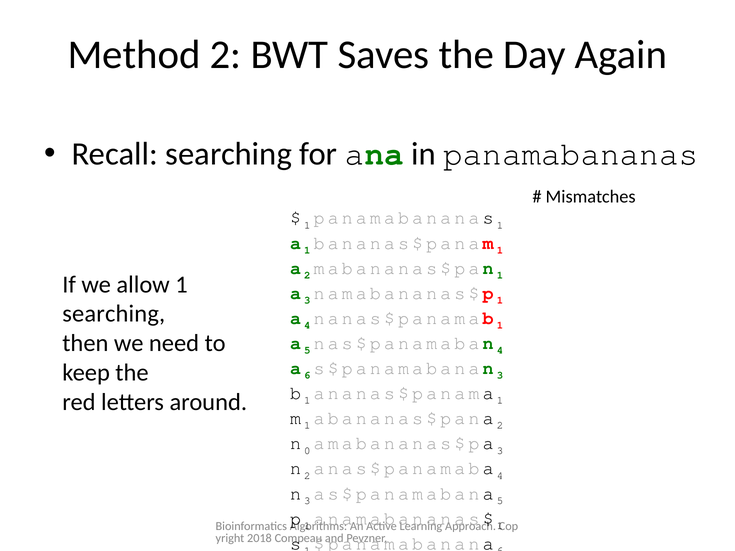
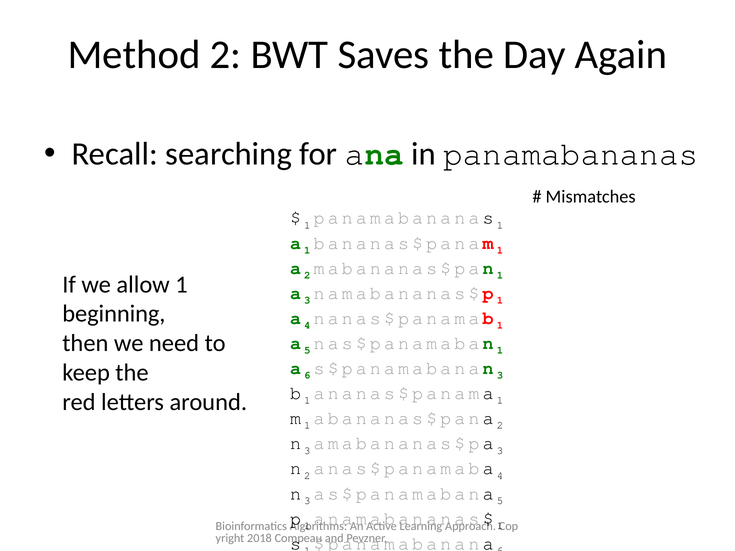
searching: searching -> beginning (114, 314)
4: 4 -> 1 (500, 350)
0: 0 -> 3 (307, 451)
